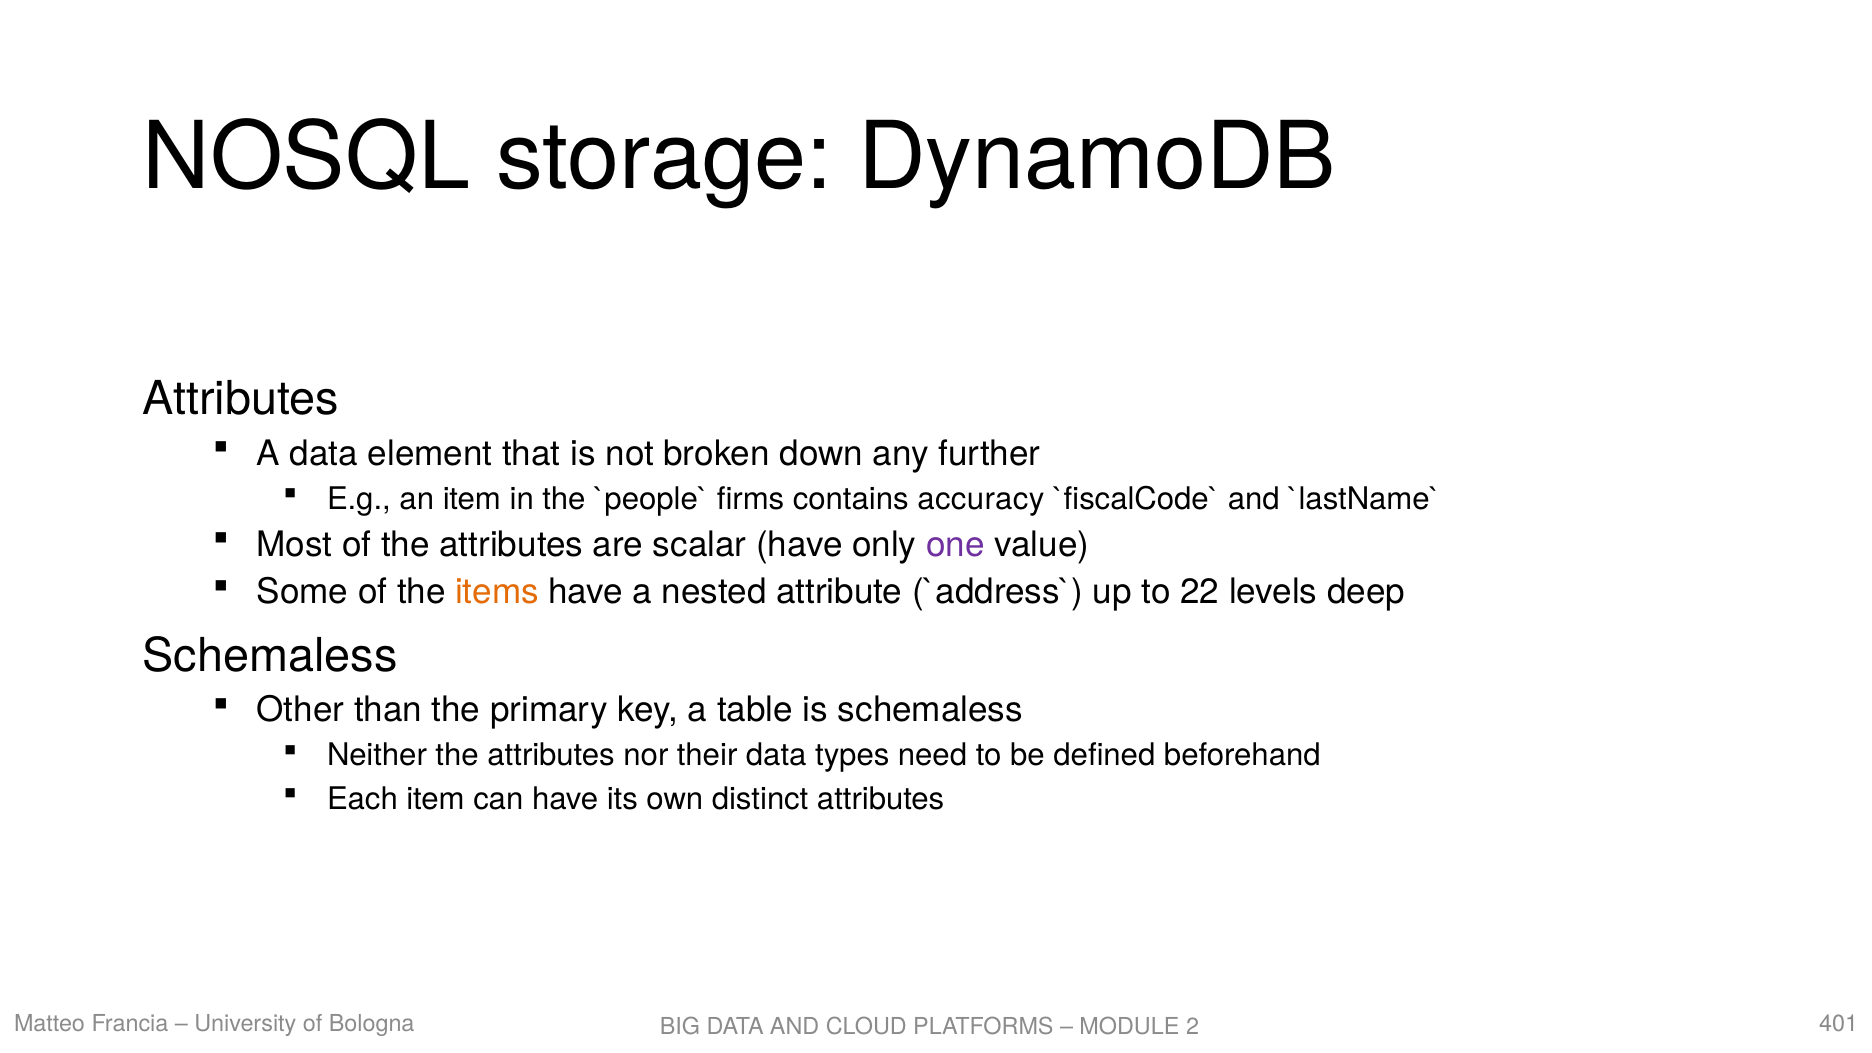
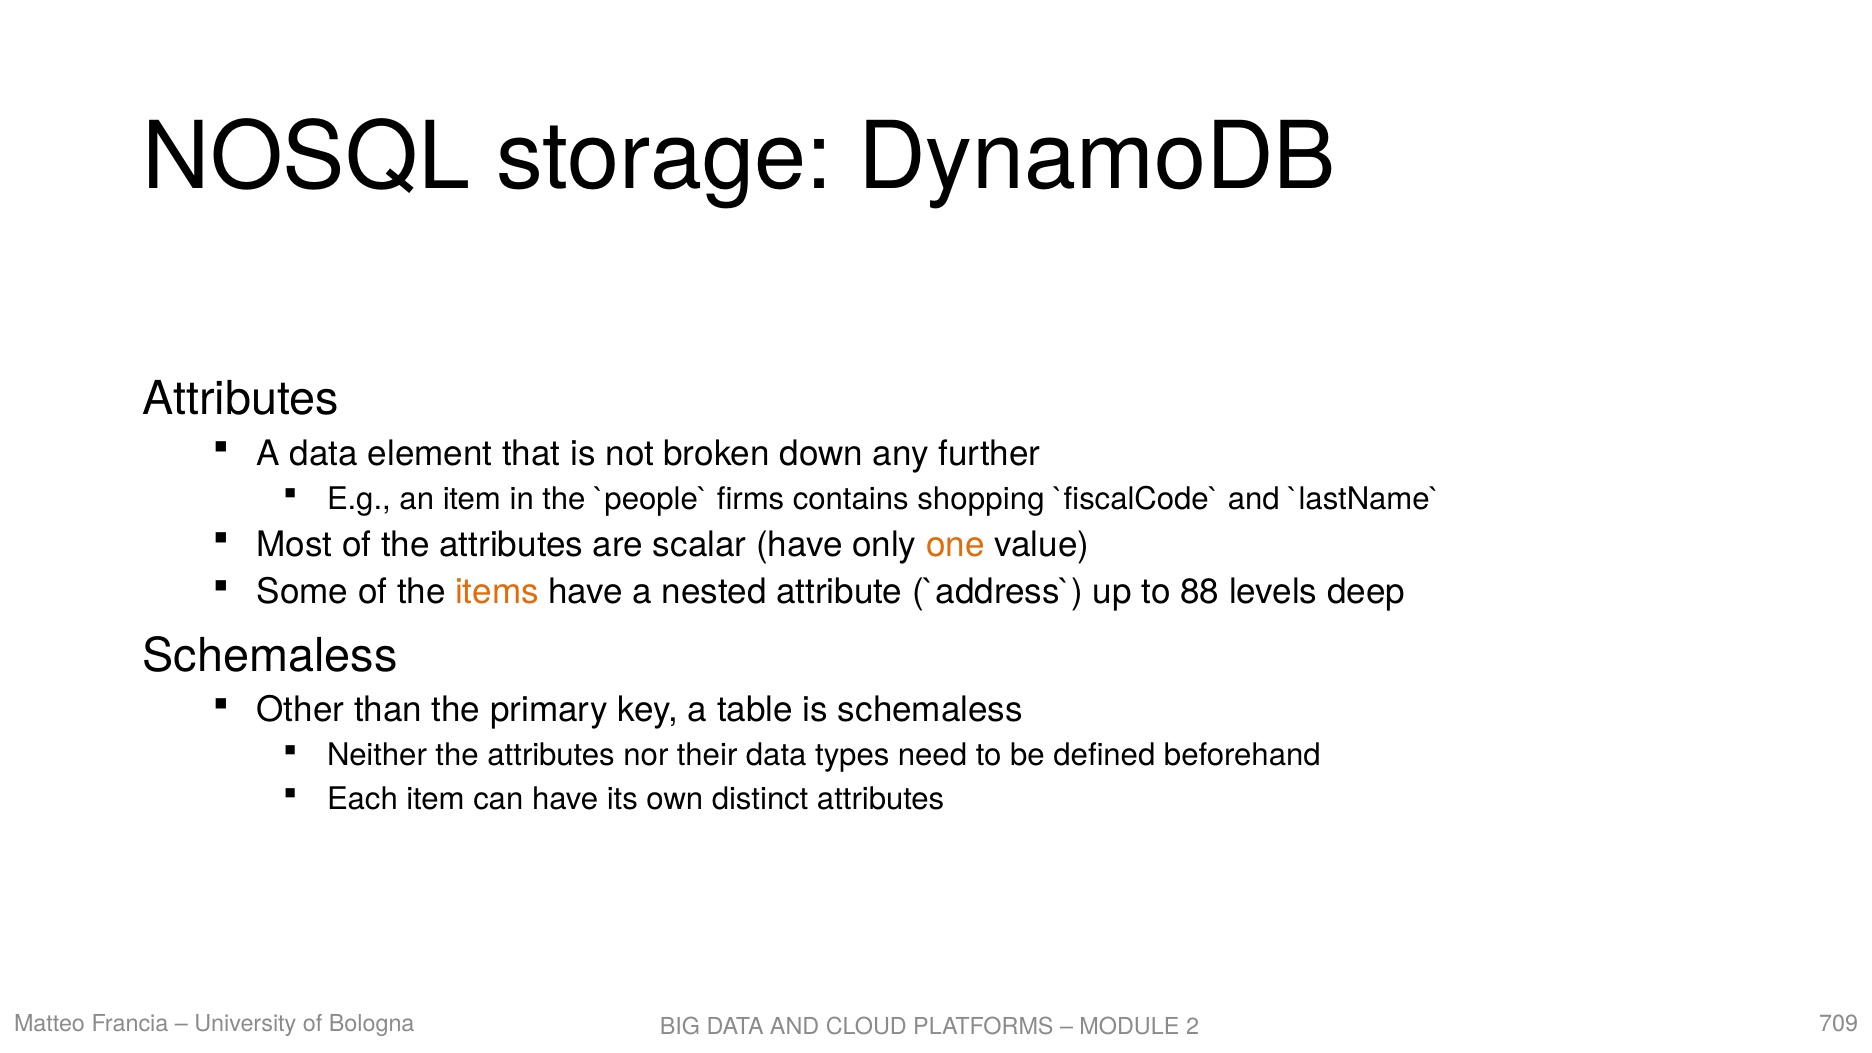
accuracy: accuracy -> shopping (981, 499)
one colour: purple -> orange (955, 545)
22: 22 -> 88 (1200, 592)
401: 401 -> 709 (1839, 1024)
